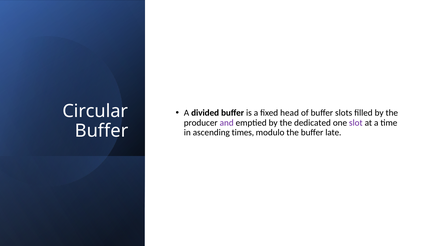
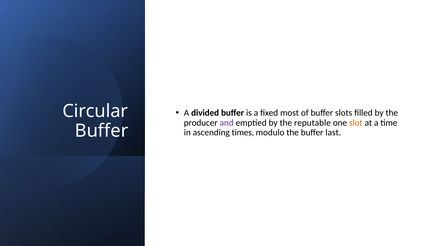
head: head -> most (290, 113)
dedicated: dedicated -> reputable (312, 123)
slot colour: purple -> orange (356, 123)
late: late -> last (333, 132)
